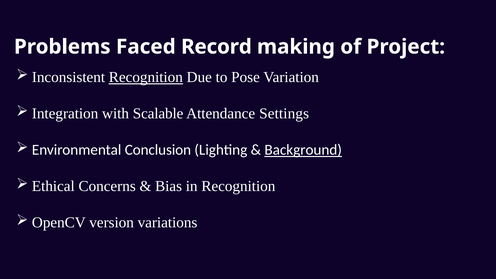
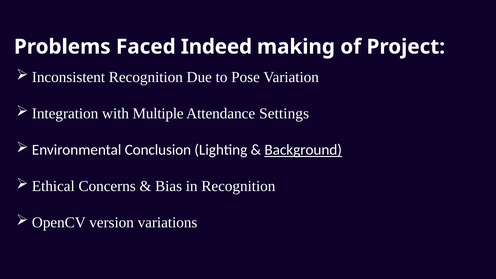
Record: Record -> Indeed (216, 47)
Recognition underline: present -> none (146, 77)
Scalable: Scalable -> Multiple (158, 114)
